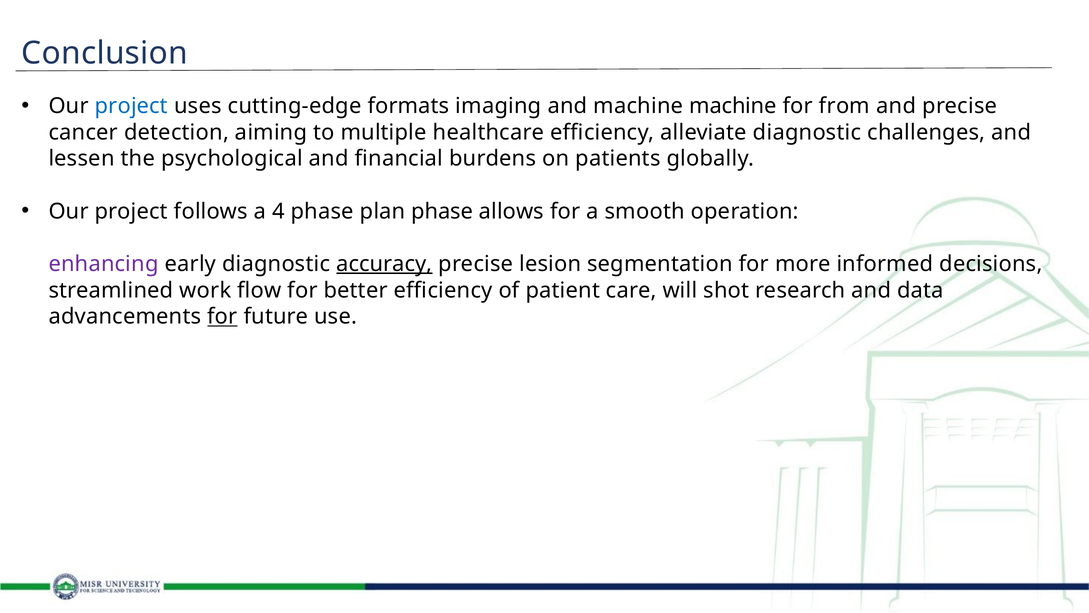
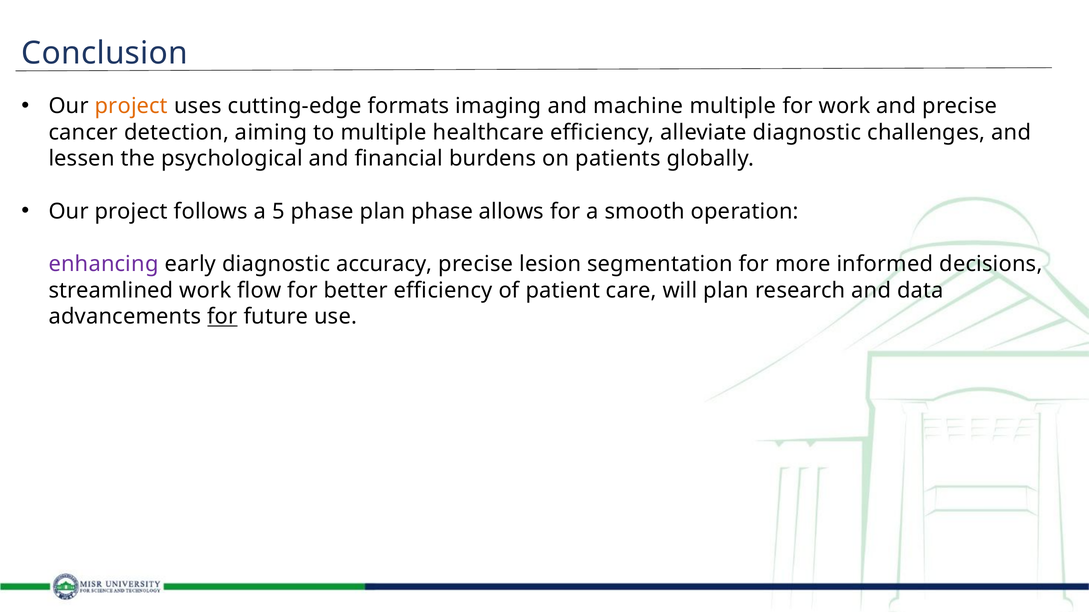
project colour: blue -> orange (131, 106)
machine machine: machine -> multiple (733, 106)
for from: from -> work (845, 106)
4: 4 -> 5 (278, 211)
accuracy underline: present -> none (384, 264)
will shot: shot -> plan (726, 290)
